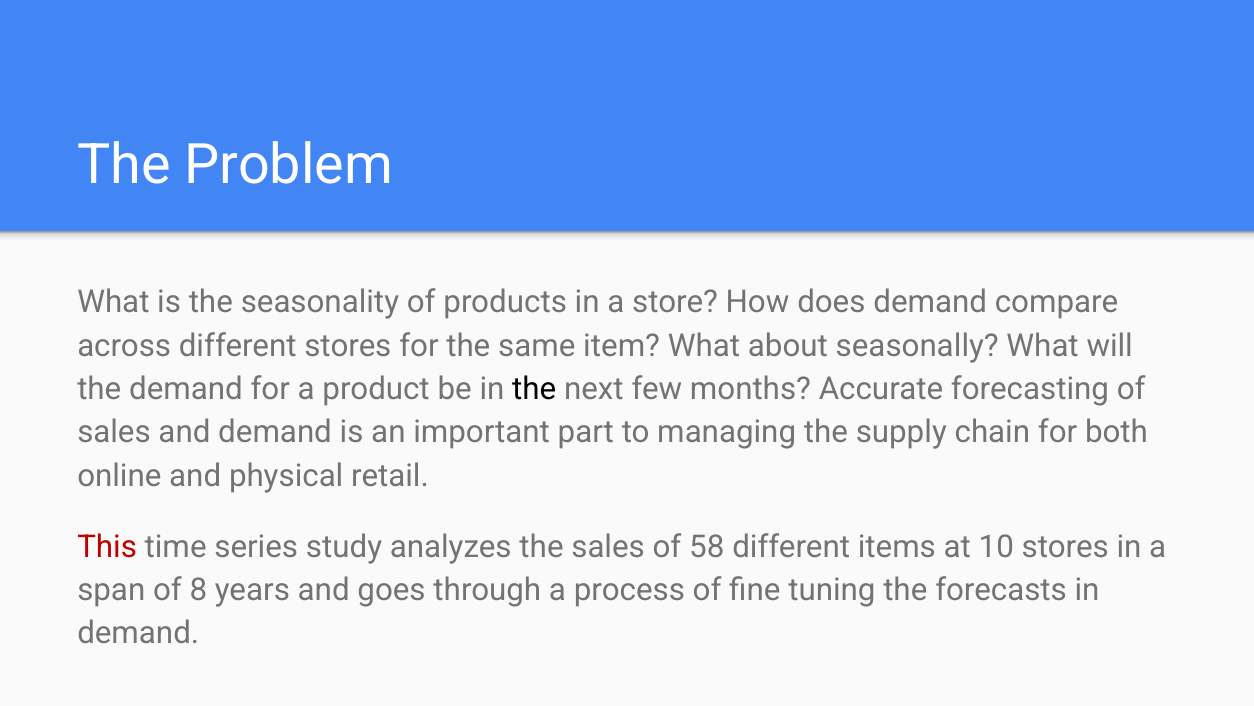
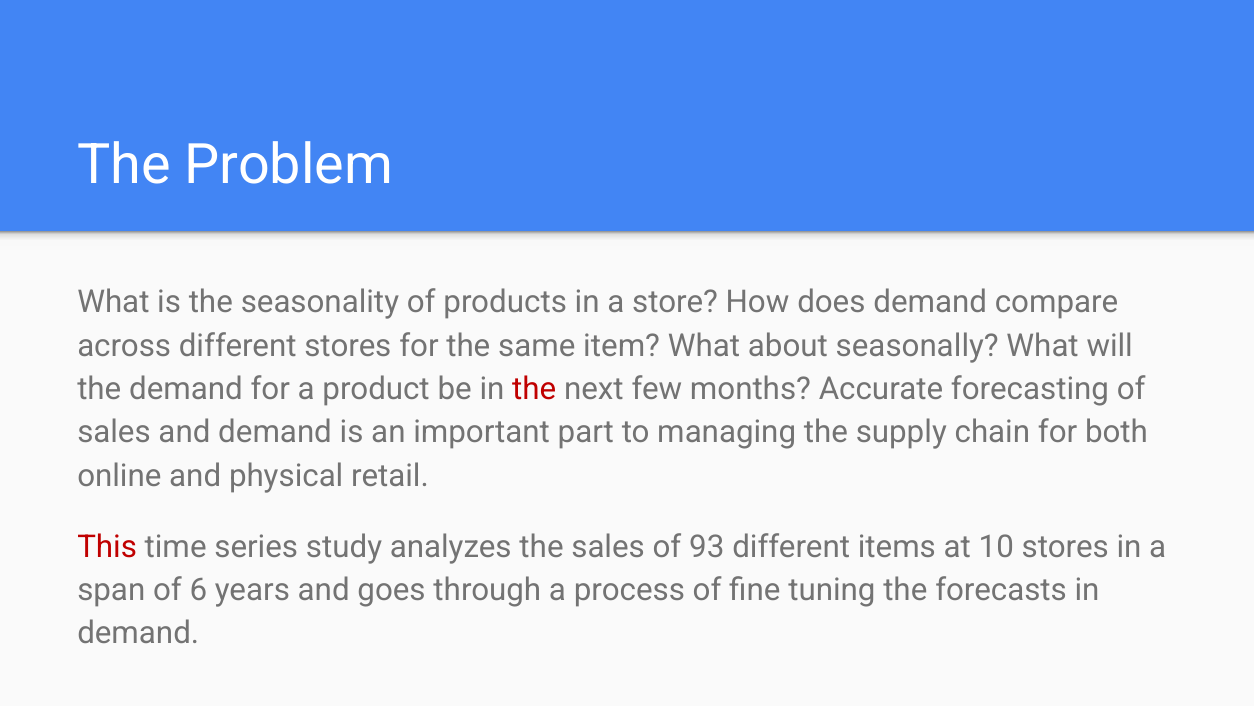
the colour: black -> red (534, 389)
58: 58 -> 93 (707, 546)
8: 8 -> 6 (198, 590)
